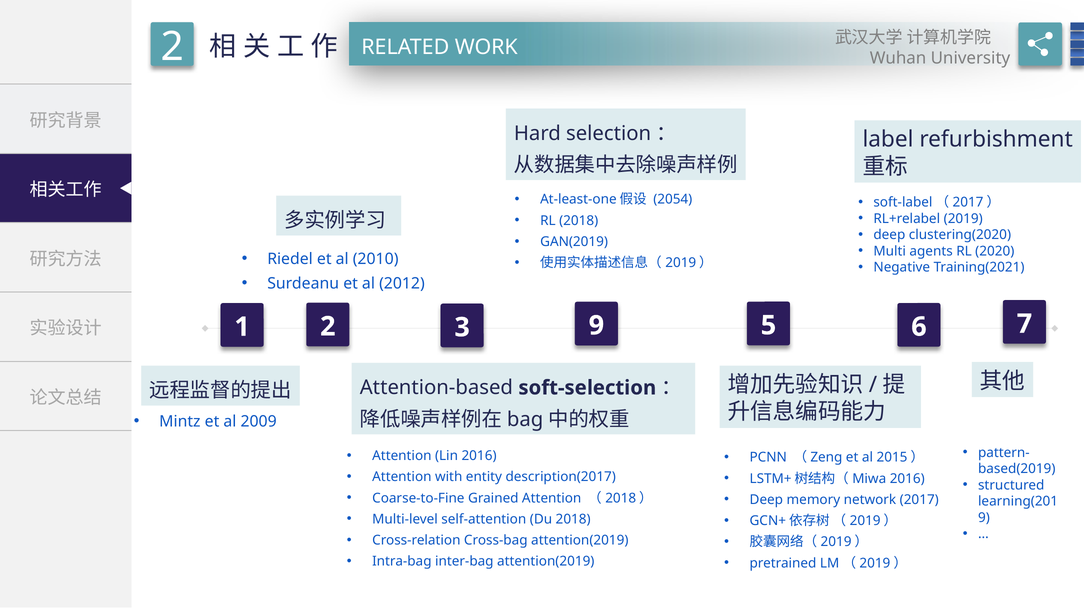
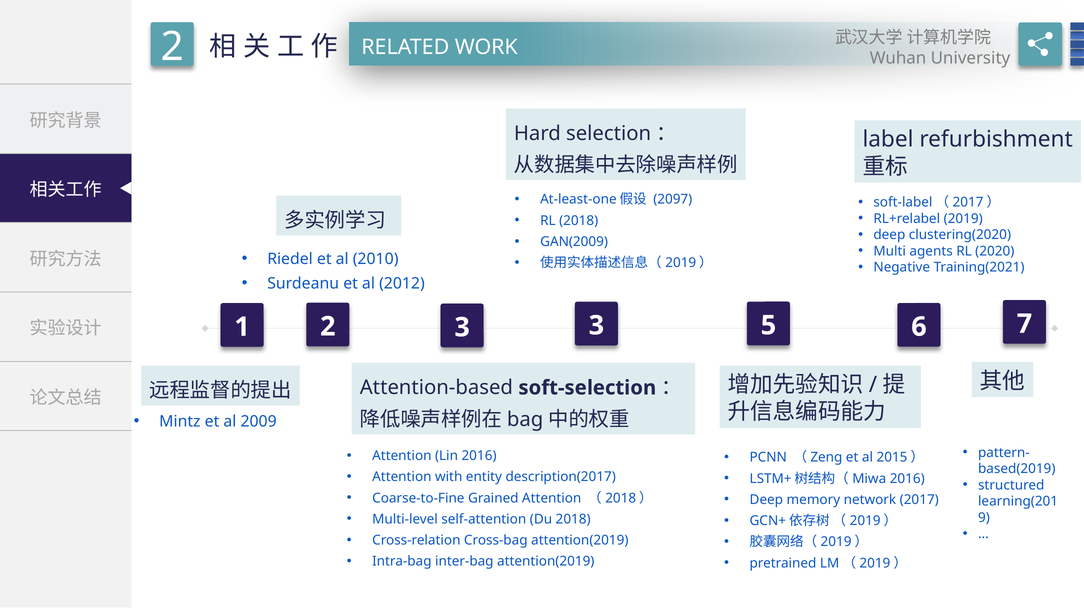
2054: 2054 -> 2097 (673, 199)
GAN(2019: GAN(2019 -> GAN(2009 (574, 242)
1 9: 9 -> 3 (596, 325)
